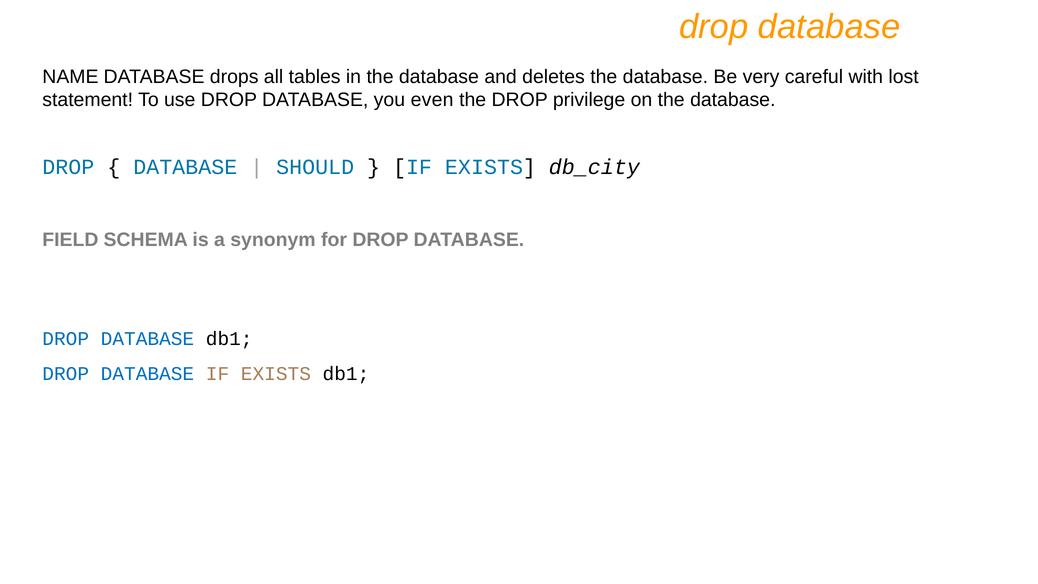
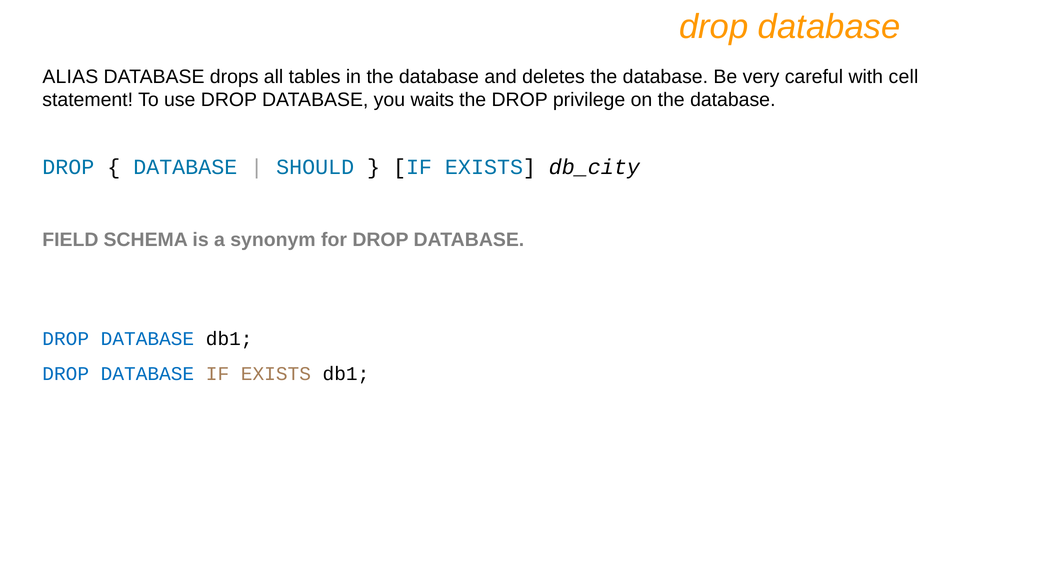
NAME: NAME -> ALIAS (70, 77)
lost: lost -> cell (904, 77)
even: even -> waits (432, 100)
